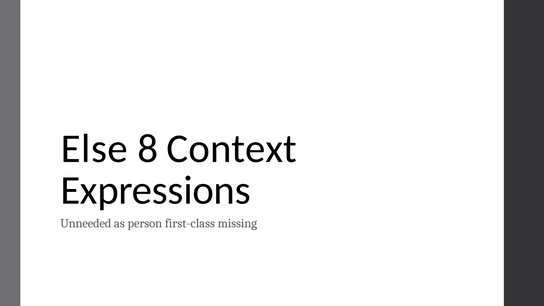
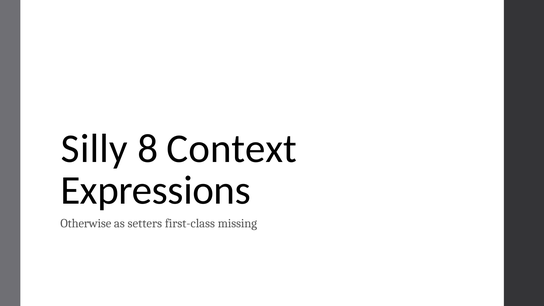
Else: Else -> Silly (94, 149)
Unneeded: Unneeded -> Otherwise (86, 223)
person: person -> setters (145, 223)
